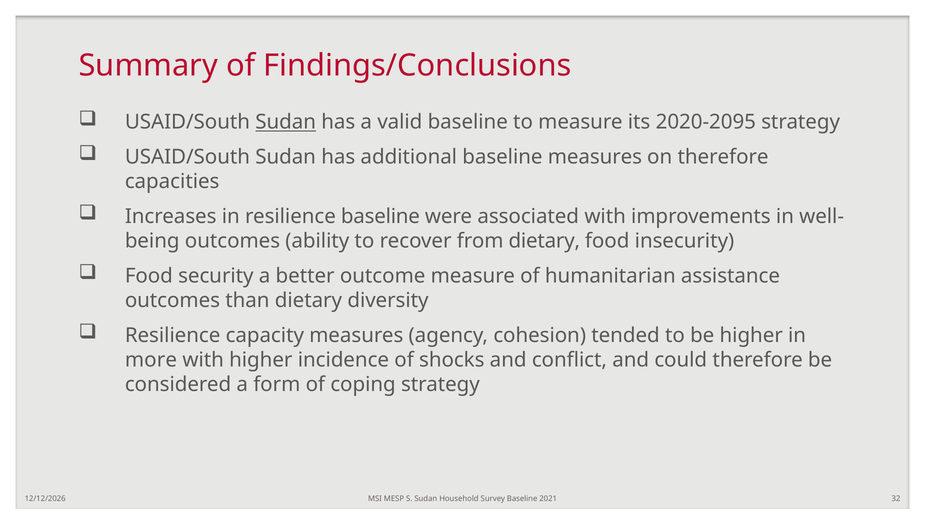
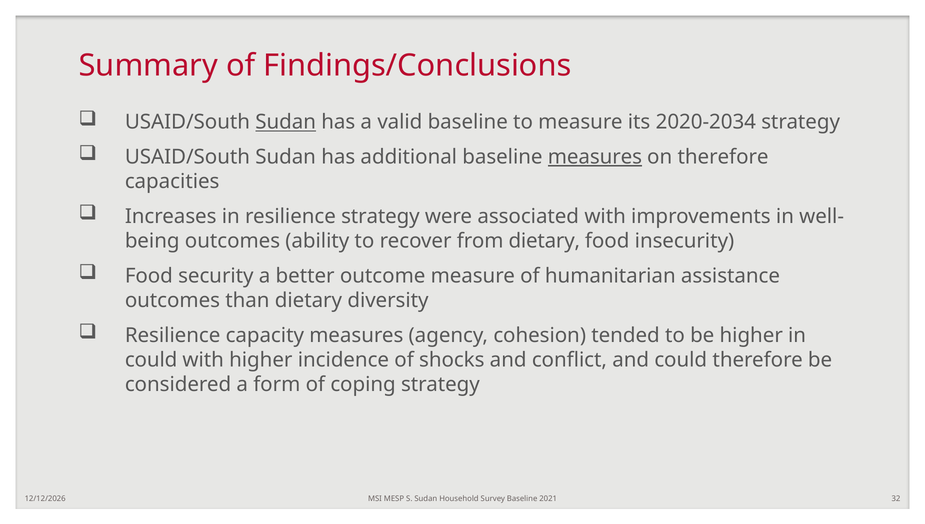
2020-2095: 2020-2095 -> 2020-2034 (706, 122)
measures underline: none -> present (595, 157)
resilience baseline: baseline -> strategy (380, 217)
more: more -> could (151, 360)
